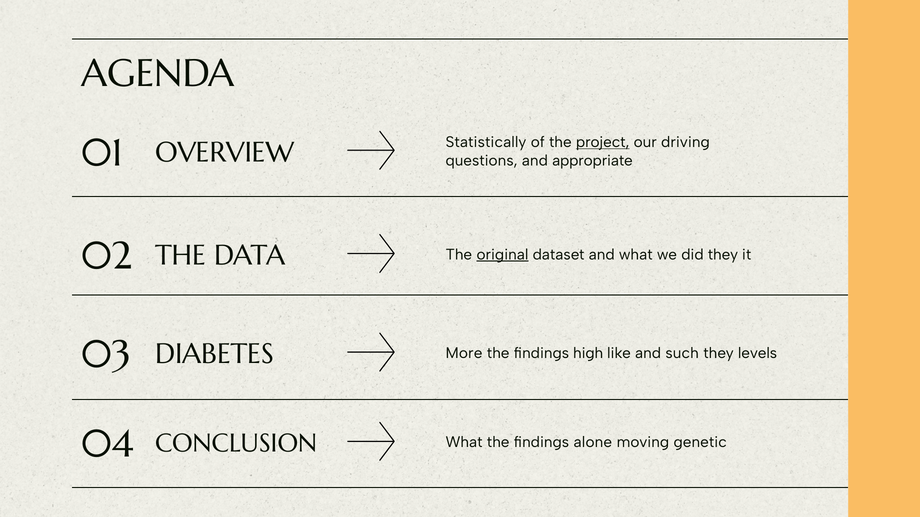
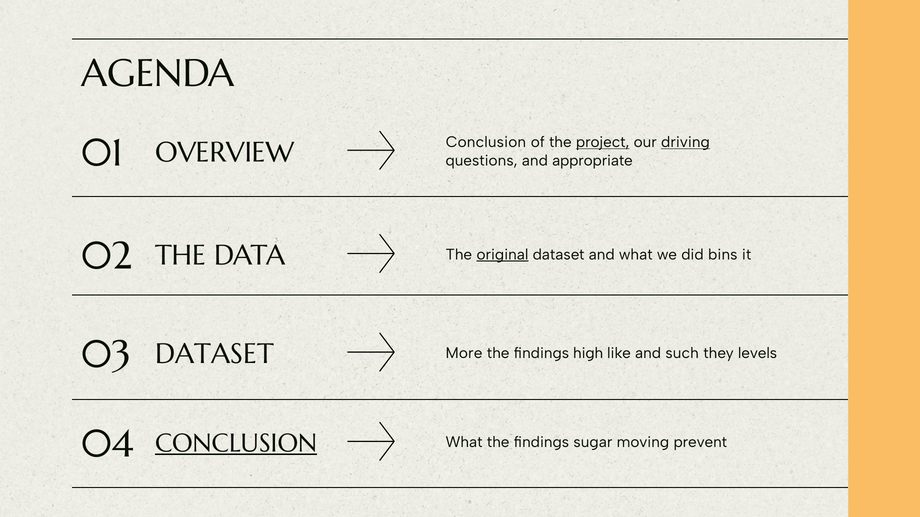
Statistically: Statistically -> Conclusion (486, 142)
driving underline: none -> present (685, 142)
did they: they -> bins (723, 255)
DIABETES: DIABETES -> DATASET (214, 354)
CONCLUSION underline: none -> present (236, 444)
alone: alone -> sugar (593, 443)
genetic: genetic -> prevent (700, 443)
